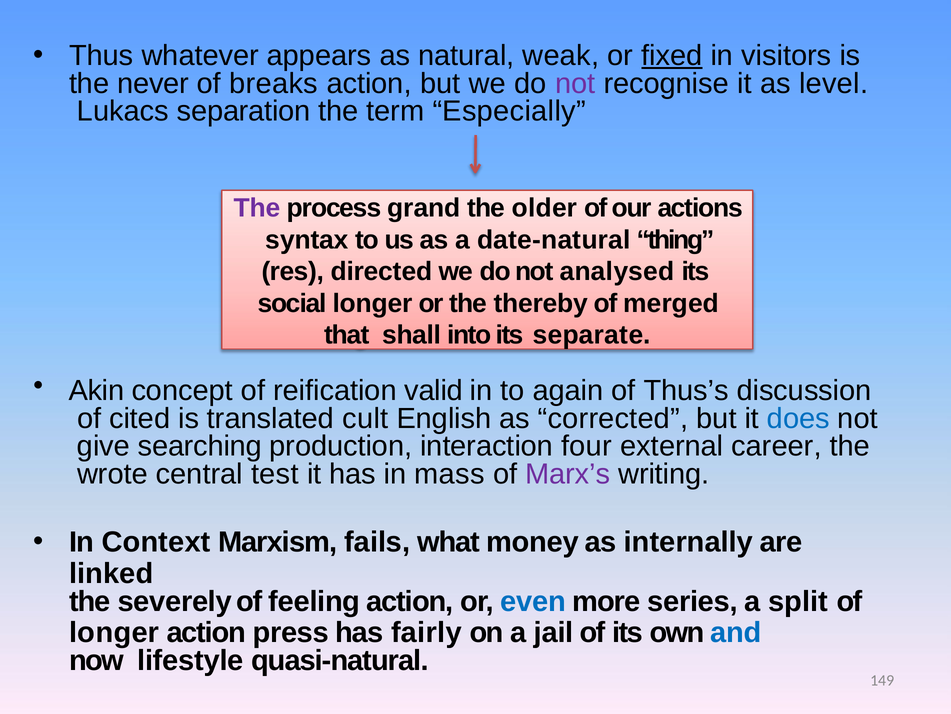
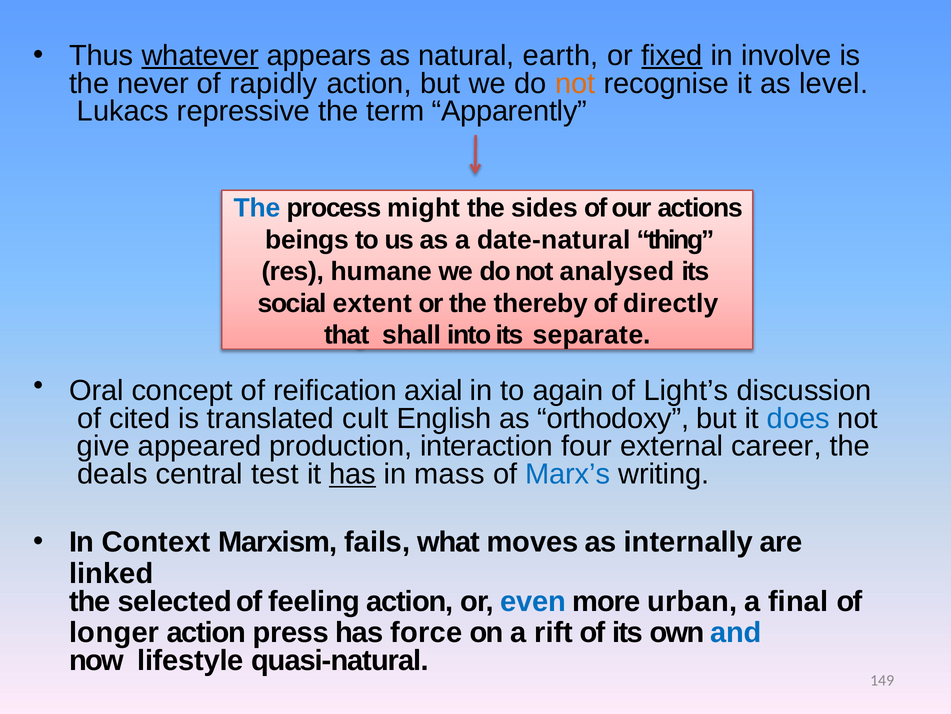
whatever underline: none -> present (200, 55)
weak: weak -> earth (561, 55)
visitors: visitors -> involve (786, 55)
breaks: breaks -> rapidly (274, 83)
not colour: purple -> orange (575, 83)
separation: separation -> repressive (244, 111)
Especially: Especially -> Apparently (509, 111)
The colour: purple -> blue (257, 208)
grand: grand -> might (424, 208)
older: older -> sides (545, 208)
syntax: syntax -> beings (307, 240)
directed: directed -> humane (381, 271)
social longer: longer -> extent (372, 303)
merged: merged -> directly (671, 303)
Akin: Akin -> Oral (96, 390)
valid: valid -> axial (434, 390)
Thus’s: Thus’s -> Light’s (686, 390)
corrected: corrected -> orthodoxy (613, 418)
searching: searching -> appeared (200, 446)
wrote: wrote -> deals (112, 474)
has underline: none -> present (353, 474)
Marx’s colour: purple -> blue (568, 474)
money: money -> moves (532, 542)
severely: severely -> selected (175, 601)
series: series -> urban (692, 601)
split: split -> final (798, 601)
fairly: fairly -> force (426, 632)
jail: jail -> rift (554, 632)
